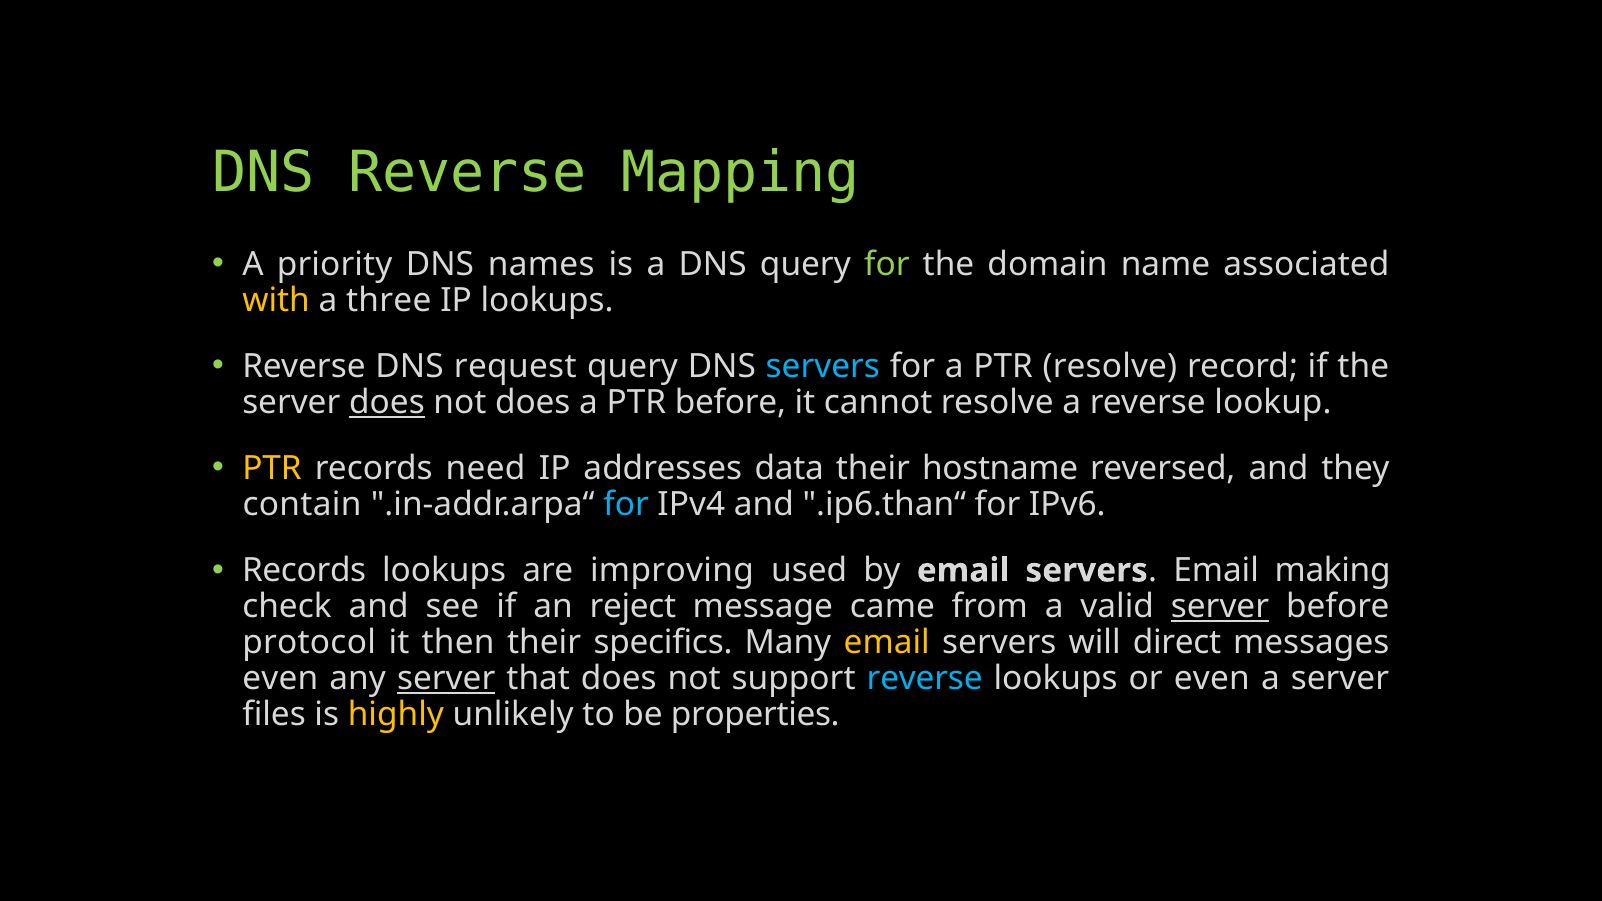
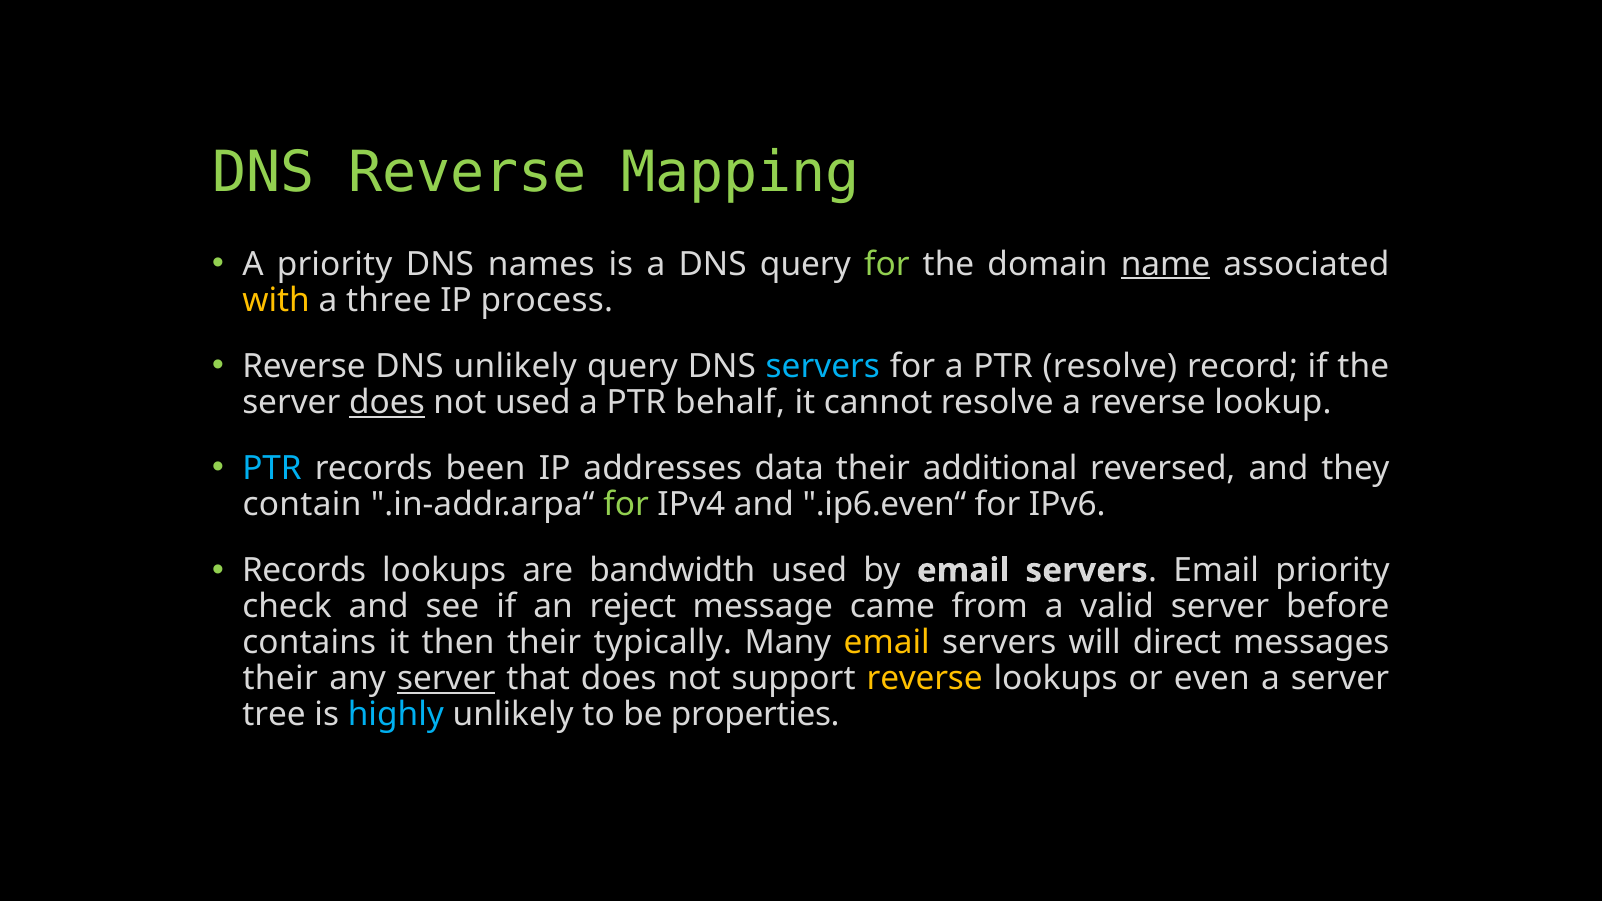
name underline: none -> present (1166, 264)
IP lookups: lookups -> process (547, 300)
DNS request: request -> unlikely (515, 366)
not does: does -> used (533, 402)
PTR before: before -> behalf (730, 402)
PTR colour: yellow -> light blue (272, 468)
need: need -> been (486, 468)
hostname: hostname -> additional (1000, 468)
for colour: light blue -> light green (626, 504)
.ip6.than“: .ip6.than“ -> .ip6.even“ (884, 504)
improving: improving -> bandwidth (672, 571)
Email making: making -> priority (1332, 571)
server underline: present -> none (1220, 607)
protocol: protocol -> contains (309, 643)
specifics: specifics -> typically (663, 643)
even: even -> their (280, 679)
reverse colour: light blue -> yellow (925, 679)
files: files -> tree (274, 715)
highly colour: yellow -> light blue (396, 715)
